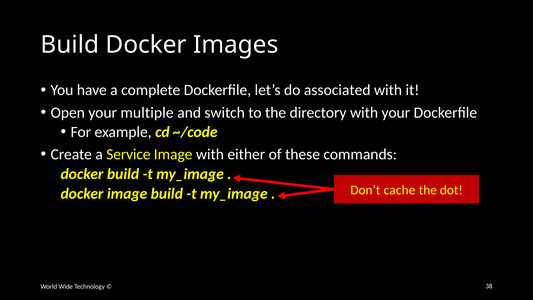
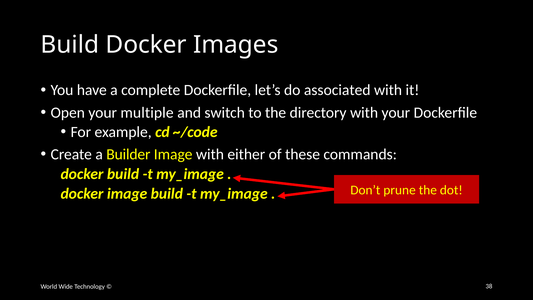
Service: Service -> Builder (128, 154)
cache: cache -> prune (400, 190)
